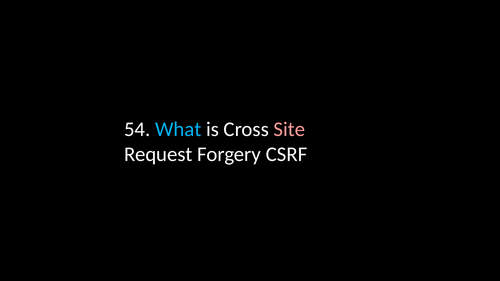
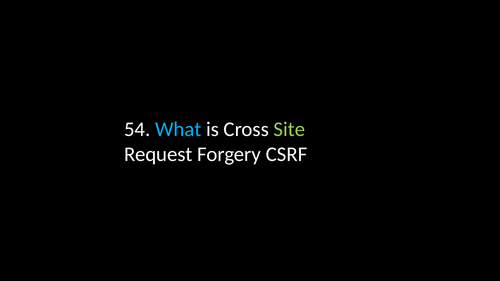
Site colour: pink -> light green (289, 129)
